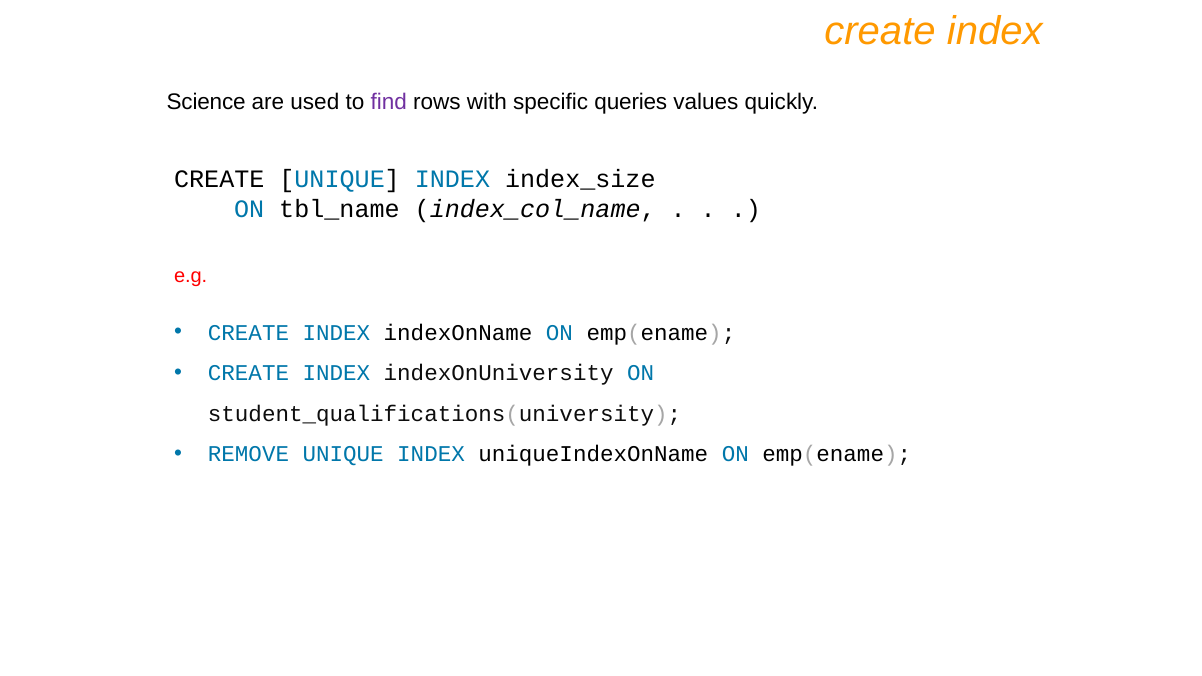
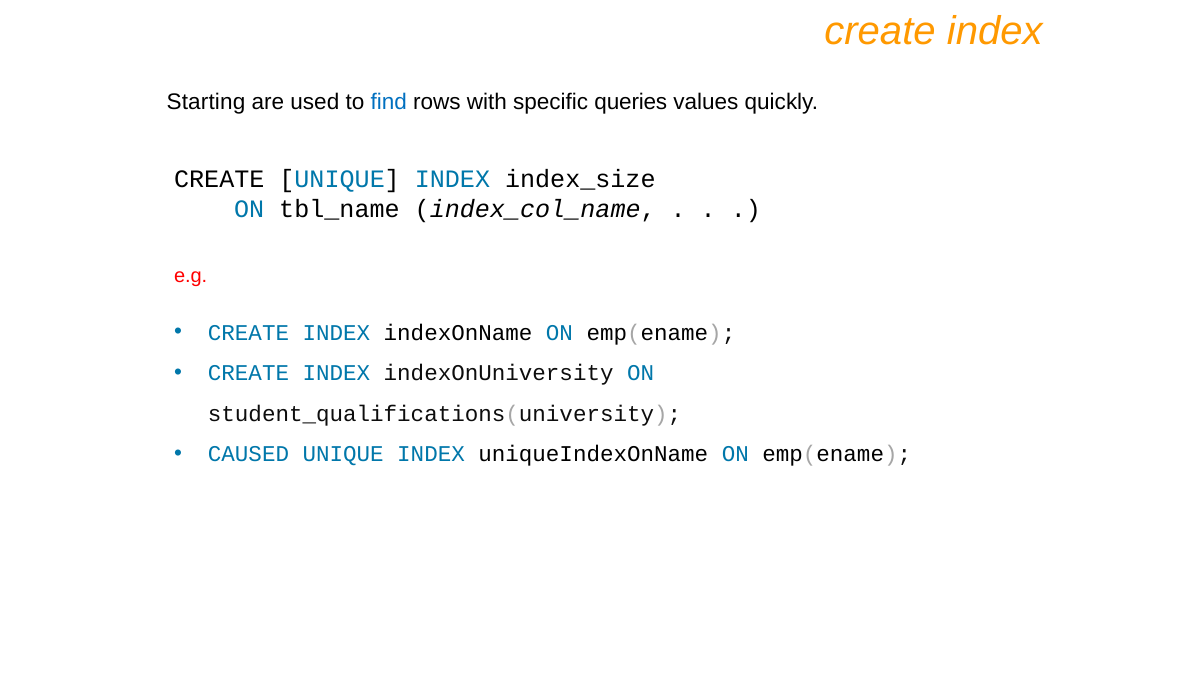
Science: Science -> Starting (206, 102)
find colour: purple -> blue (389, 102)
REMOVE: REMOVE -> CAUSED (248, 455)
